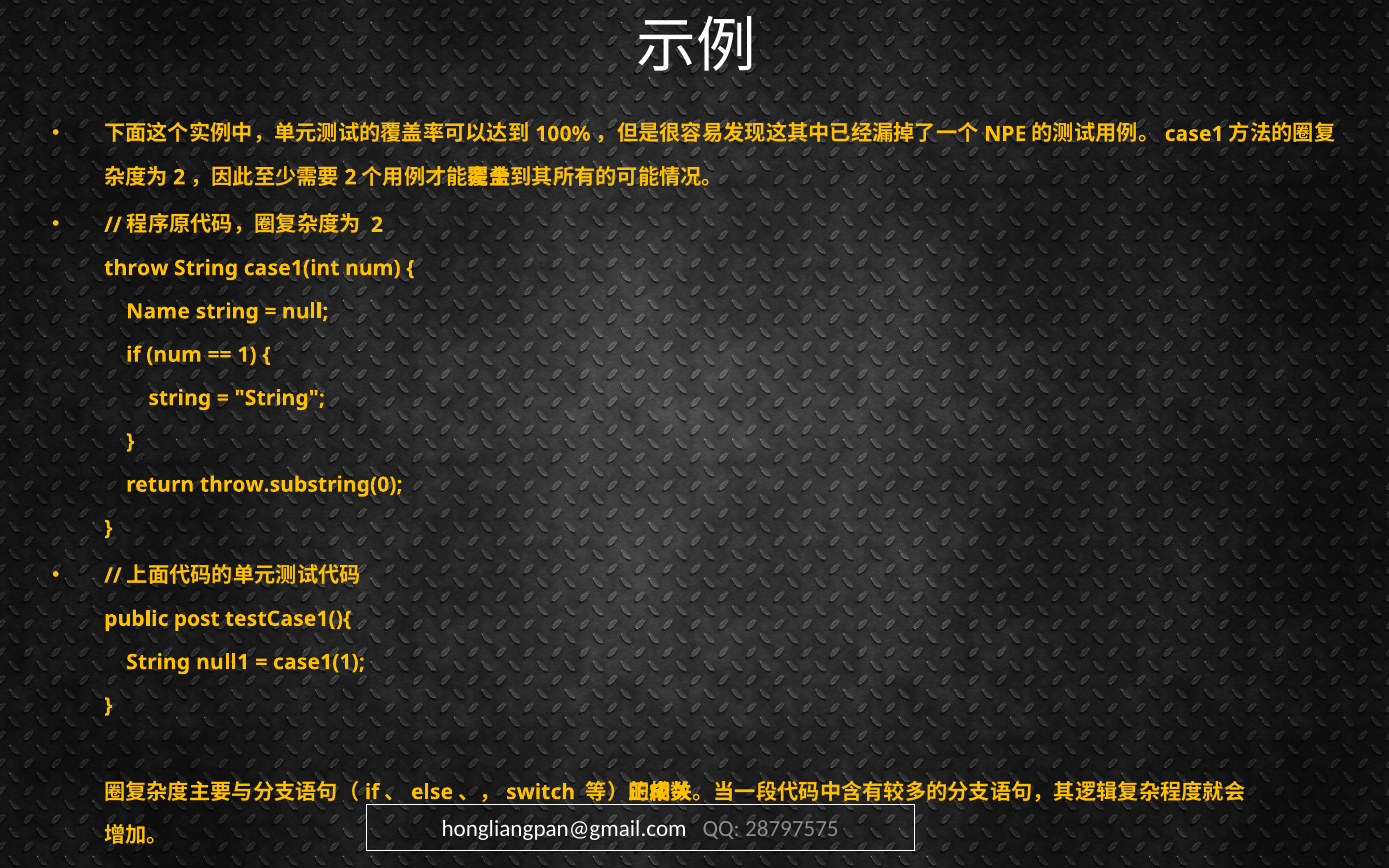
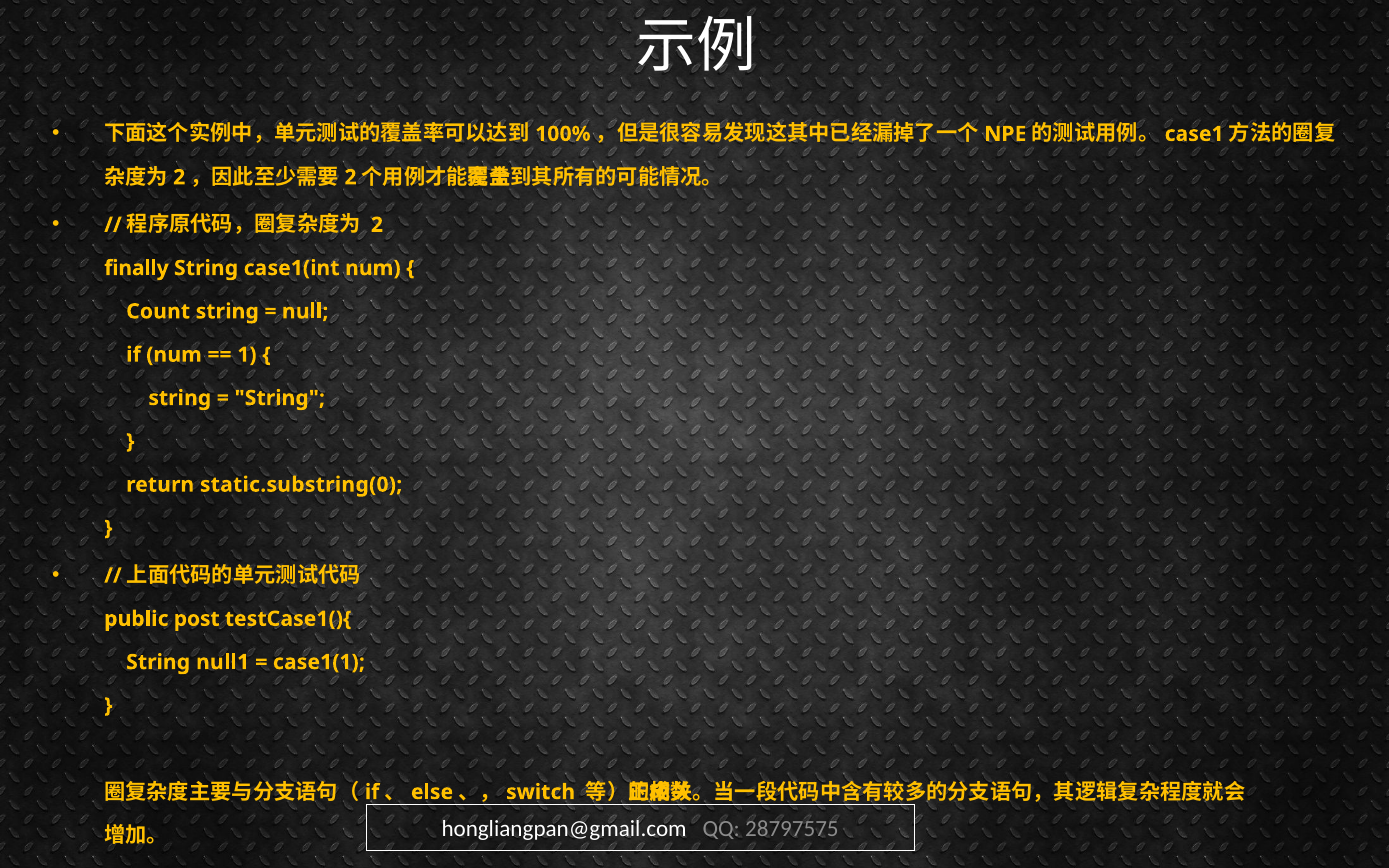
throw: throw -> finally (136, 268)
Name: Name -> Count (158, 311)
throw.substring(0: throw.substring(0 -> static.substring(0 (301, 485)
